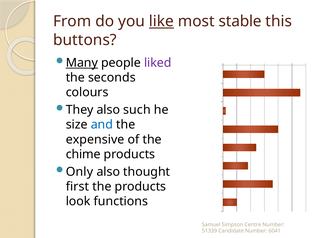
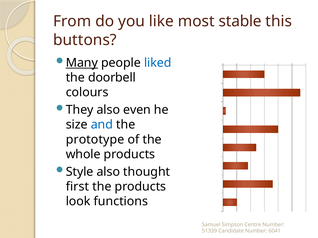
like underline: present -> none (161, 21)
liked colour: purple -> blue (158, 63)
seconds: seconds -> doorbell (112, 78)
such: such -> even (137, 110)
expensive: expensive -> prototype (95, 140)
chime: chime -> whole (83, 155)
Only: Only -> Style (80, 172)
